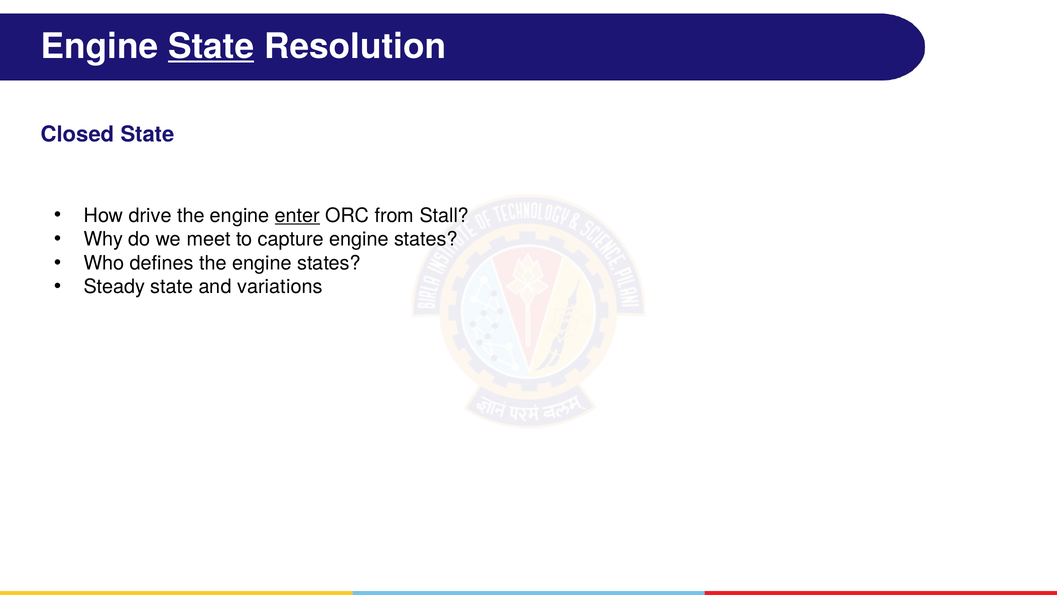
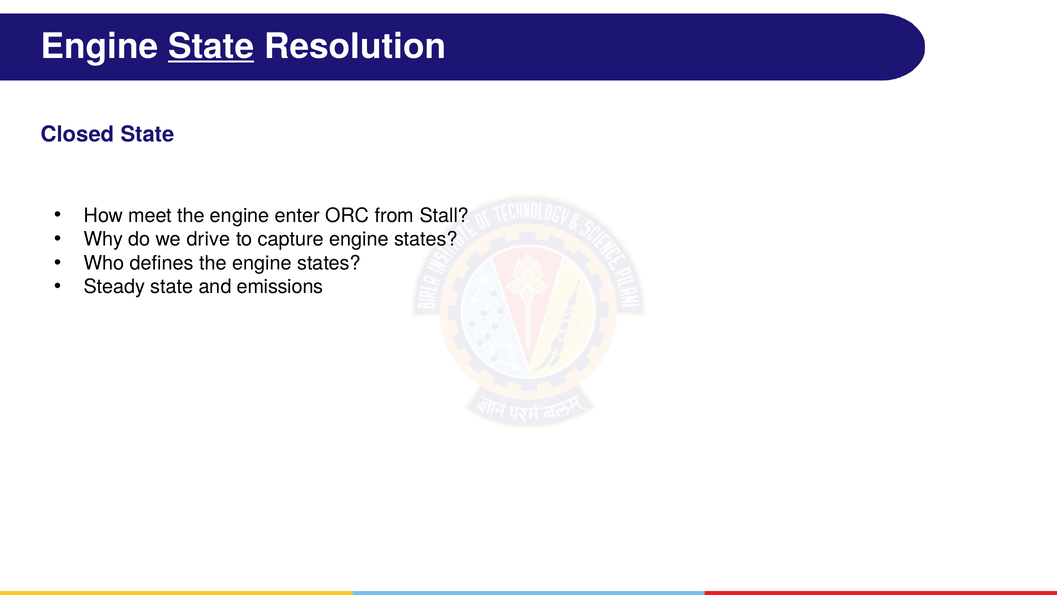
drive: drive -> meet (150, 215)
enter underline: present -> none (297, 215)
meet: meet -> drive (209, 239)
variations: variations -> emissions (280, 287)
